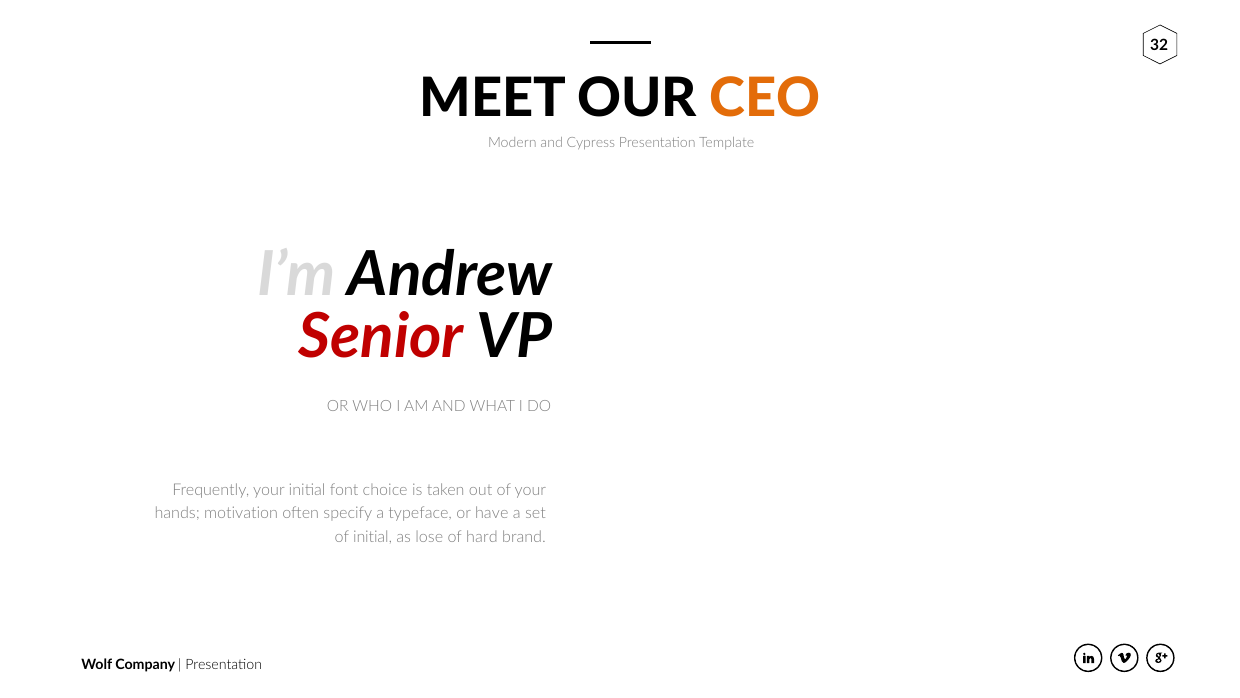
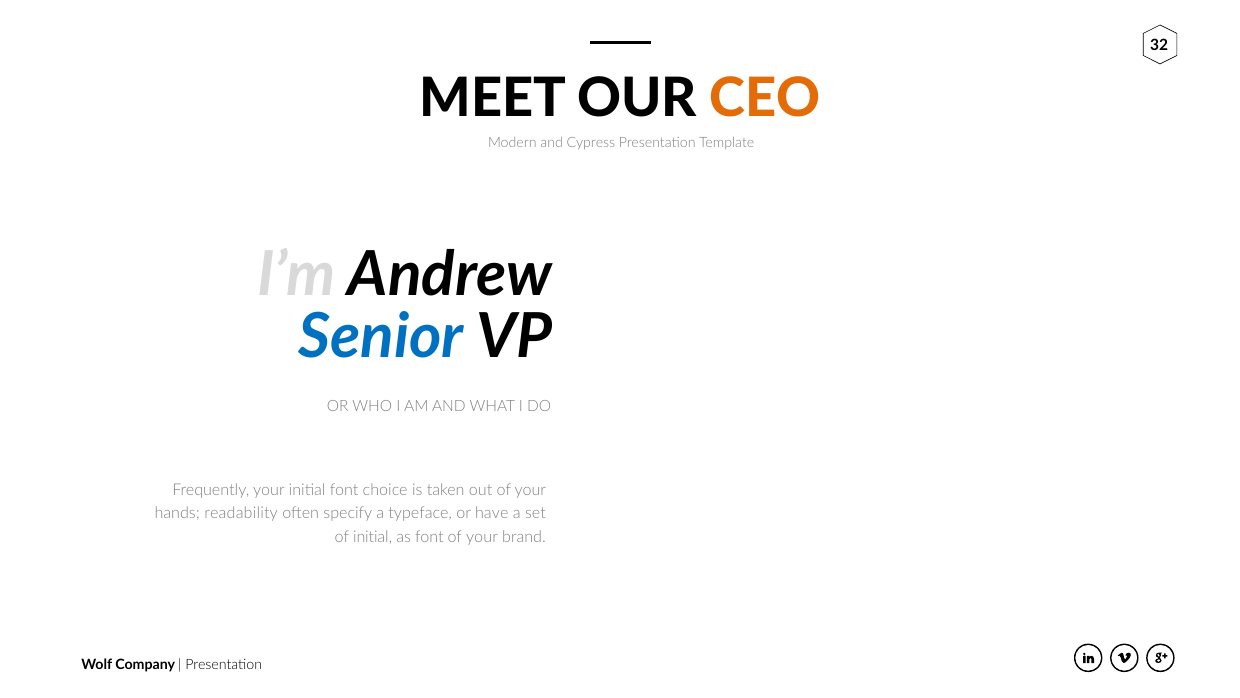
Senior colour: red -> blue (381, 337)
motivation: motivation -> readability (241, 513)
as lose: lose -> font (429, 537)
hard: hard -> your (482, 537)
